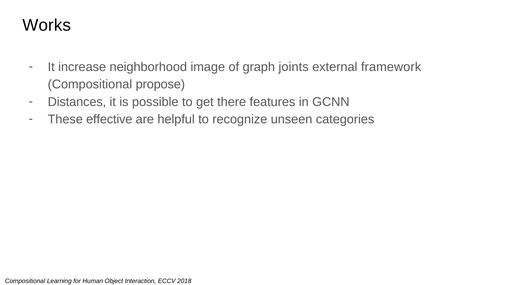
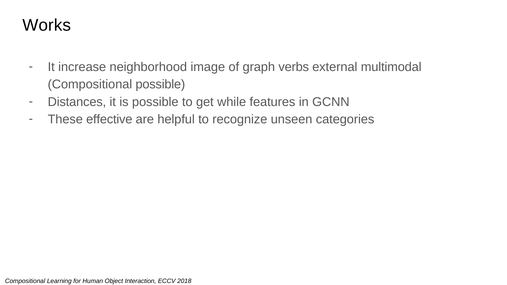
joints: joints -> verbs (294, 67)
framework: framework -> multimodal (391, 67)
Compositional propose: propose -> possible (160, 84)
there: there -> while (232, 102)
